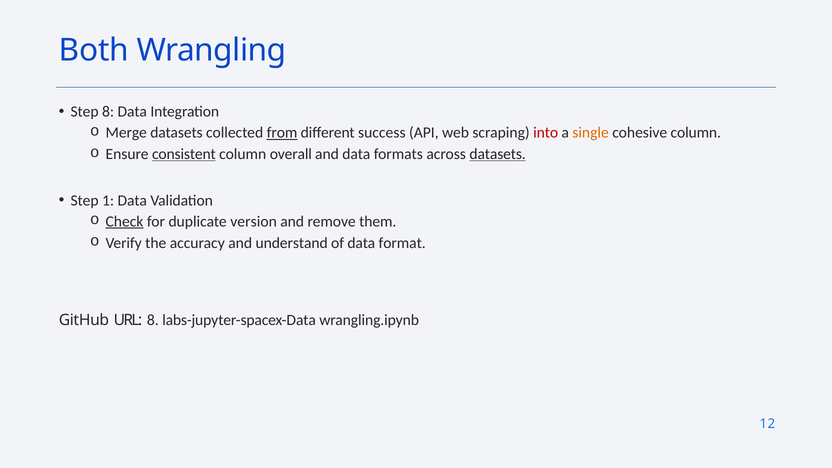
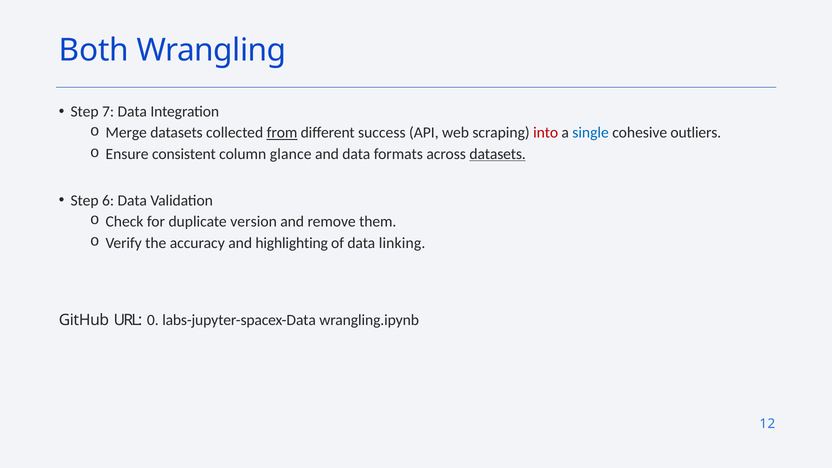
Step 8: 8 -> 7 (108, 112)
single colour: orange -> blue (591, 133)
cohesive column: column -> outliers (696, 133)
consistent underline: present -> none (184, 154)
overall: overall -> glance (291, 154)
1: 1 -> 6 (108, 201)
Check underline: present -> none (124, 221)
understand: understand -> highlighting (292, 243)
format: format -> linking (402, 243)
URL 8: 8 -> 0 (153, 320)
